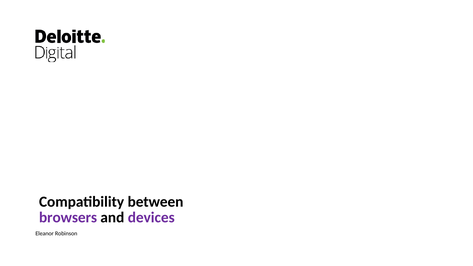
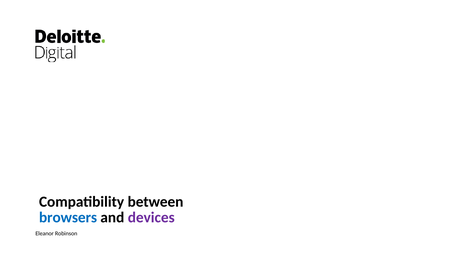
browsers colour: purple -> blue (68, 218)
